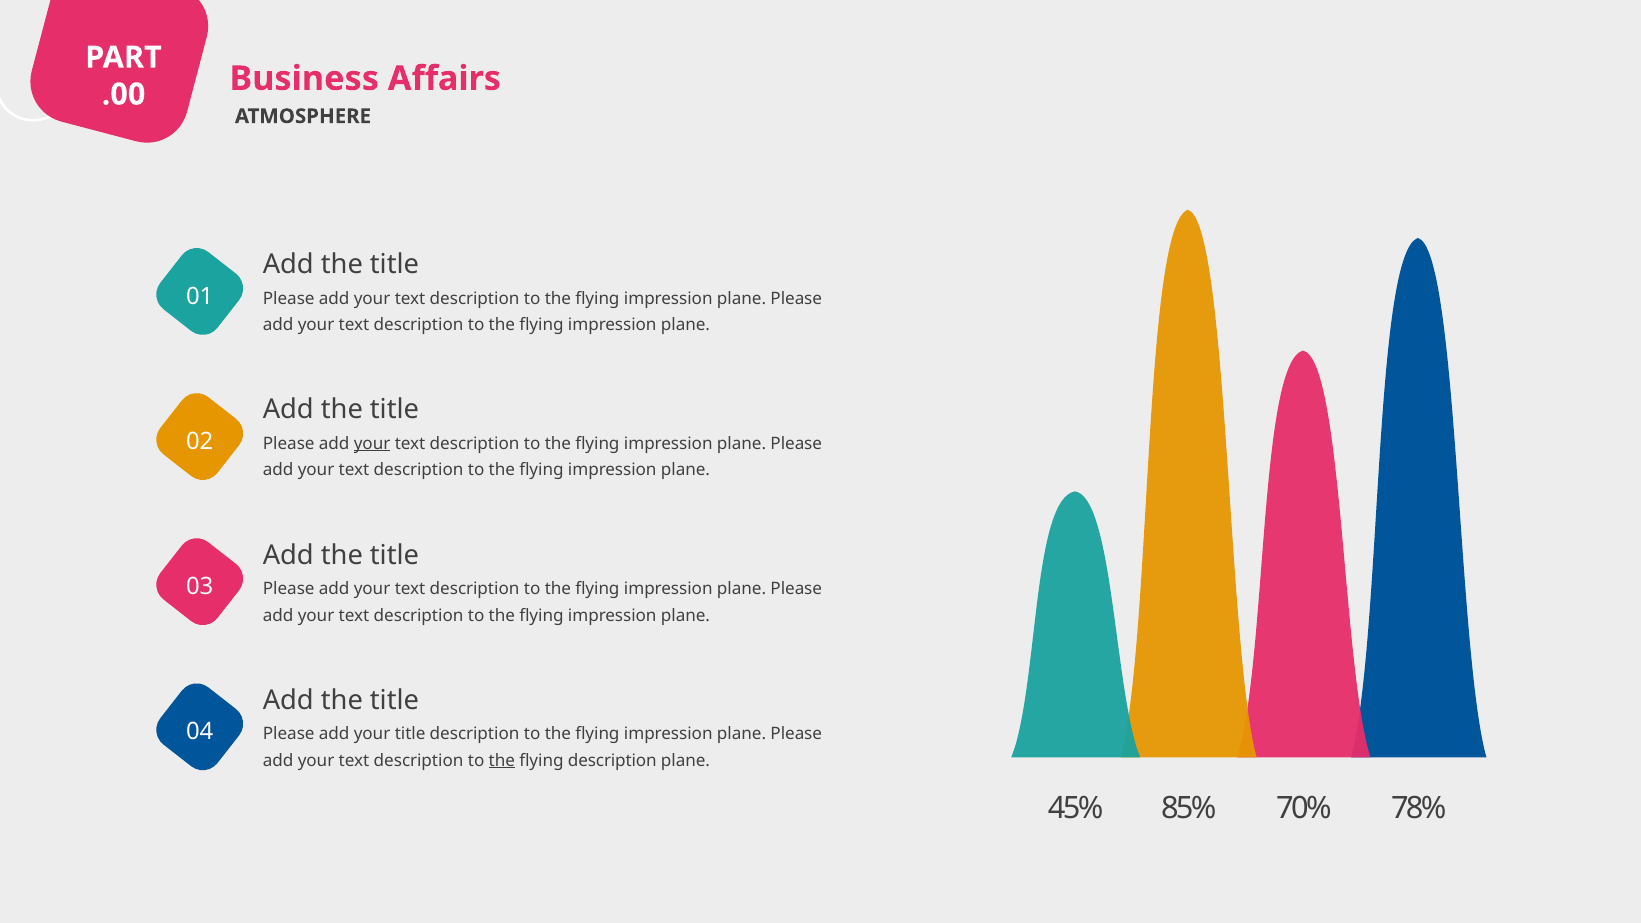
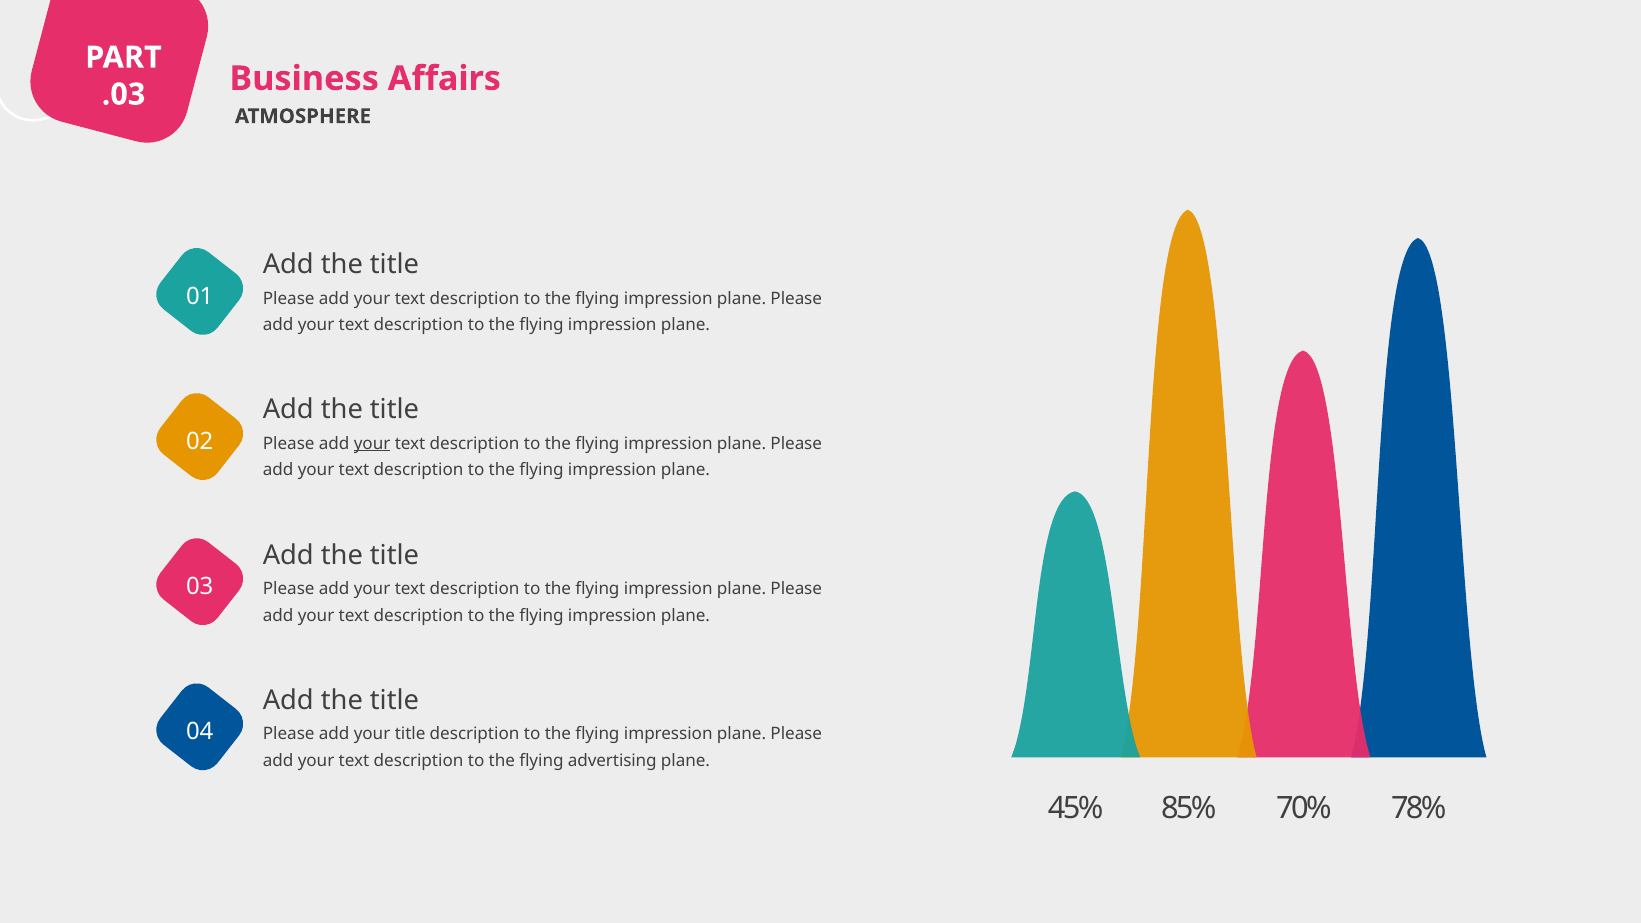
.00: .00 -> .03 (124, 94)
the underline: present -> none (502, 761)
flying description: description -> advertising (612, 761)
